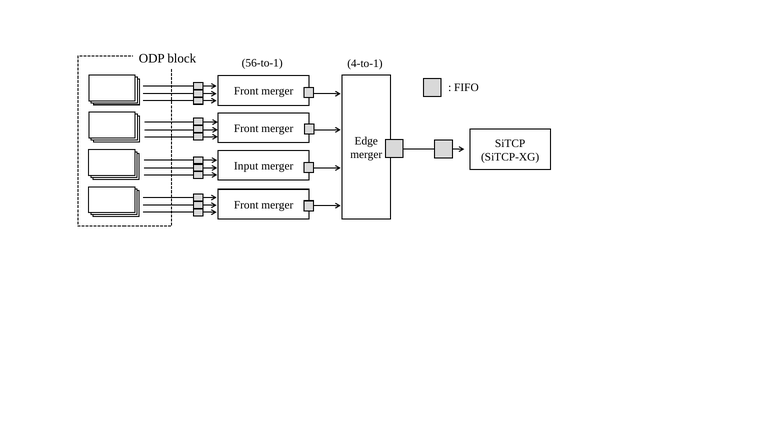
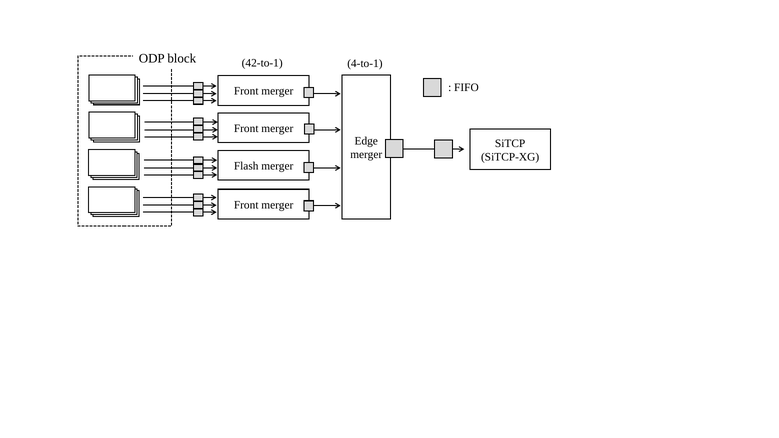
56-to-1: 56-to-1 -> 42-to-1 (262, 63)
Input: Input -> Flash (246, 166)
